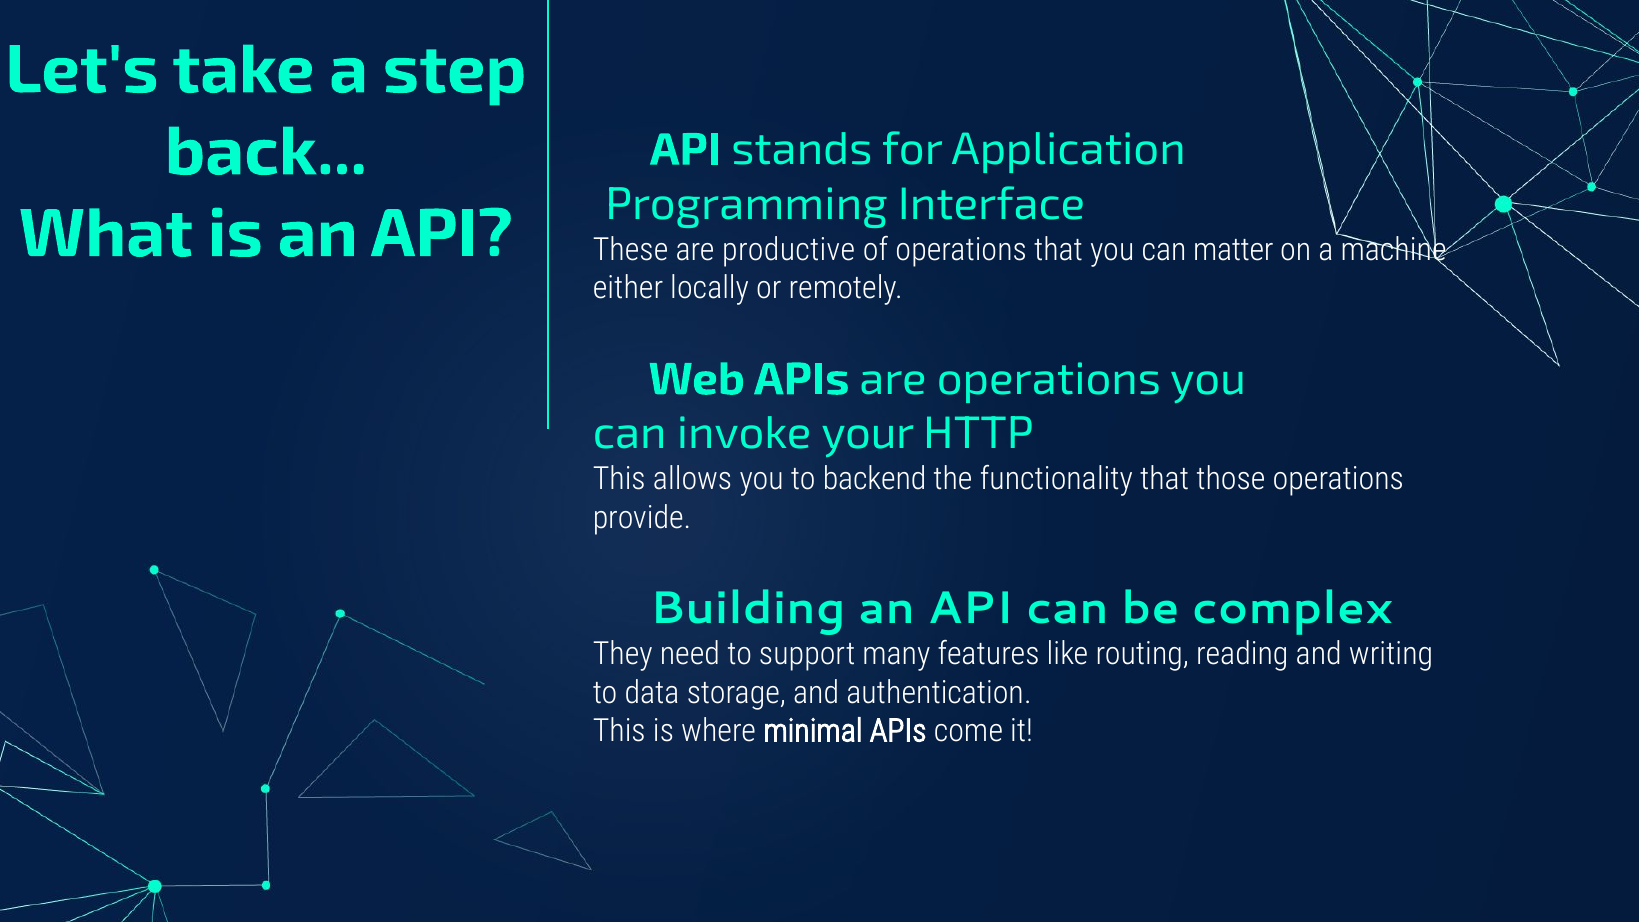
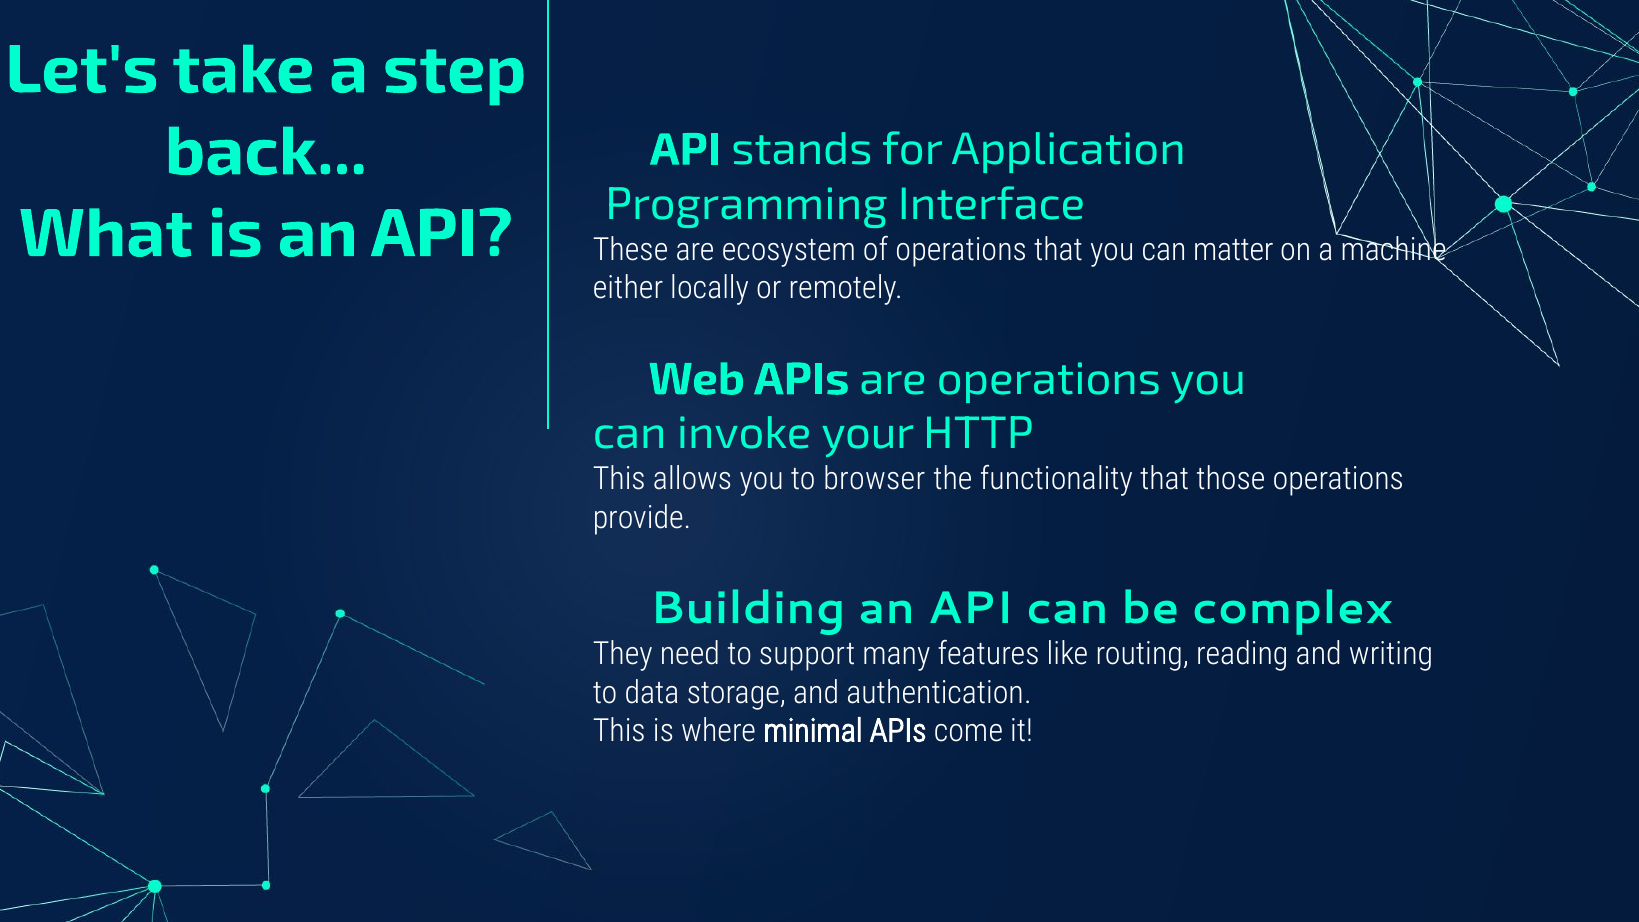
productive: productive -> ecosystem (789, 250)
backend: backend -> browser (874, 479)
